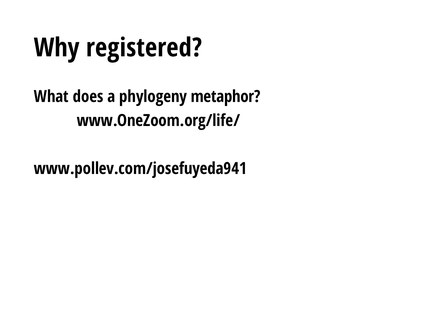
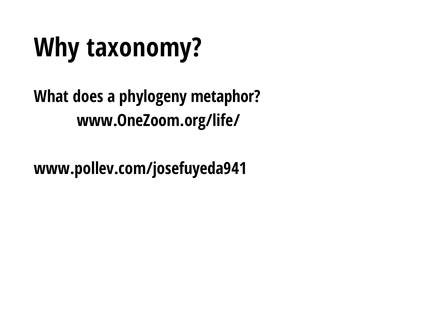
registered: registered -> taxonomy (144, 48)
